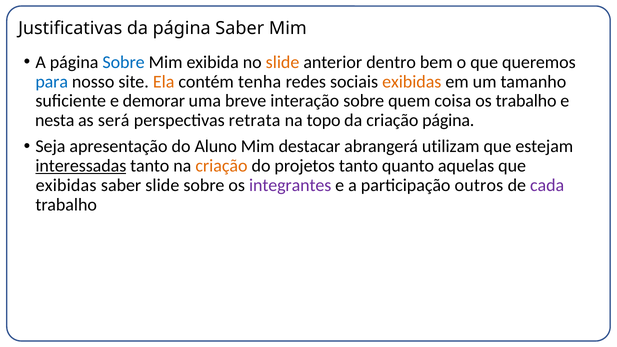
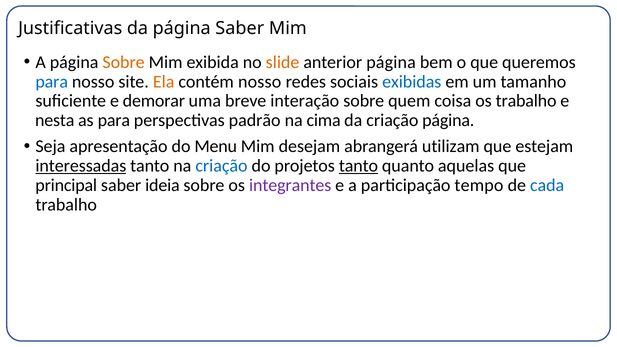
Sobre colour: blue -> orange (124, 62)
anterior dentro: dentro -> página (391, 62)
contém tenha: tenha -> nosso (260, 82)
exibidas colour: orange -> blue (412, 82)
as será: será -> para (114, 120)
retrata: retrata -> padrão (255, 120)
topo: topo -> cima (324, 120)
Aluno: Aluno -> Menu (216, 146)
destacar: destacar -> desejam (309, 146)
criação colour: orange -> blue (222, 166)
tanto underline: none -> present (358, 166)
exibidas: exibidas -> principal (66, 185)
saber slide: slide -> ideia (162, 185)
outros: outros -> tempo (479, 185)
cada colour: purple -> blue (547, 185)
